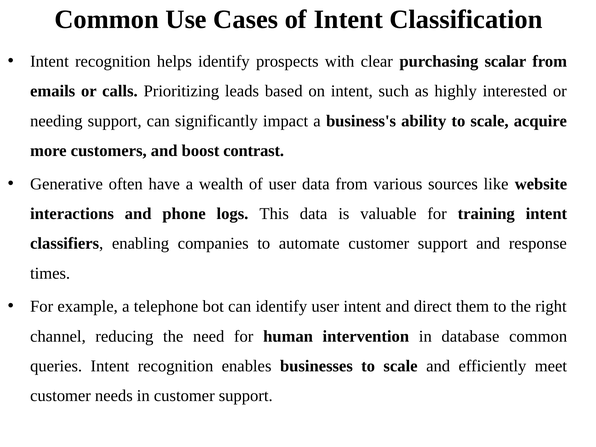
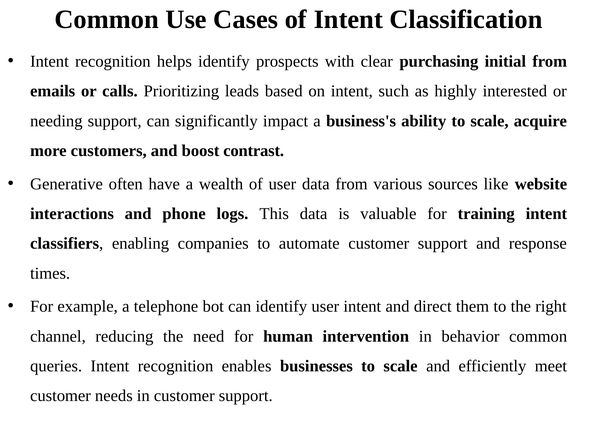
scalar: scalar -> initial (505, 61)
database: database -> behavior (470, 336)
